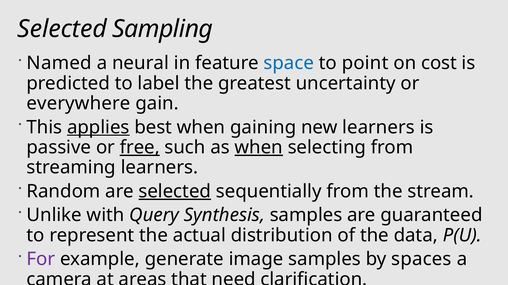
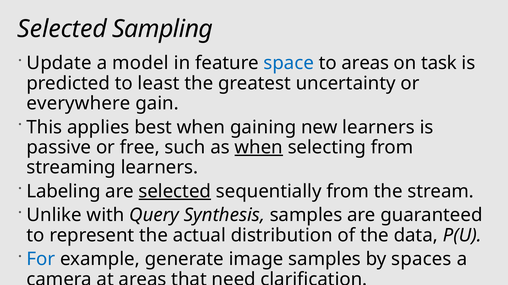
Named: Named -> Update (59, 63)
neural: neural -> model (140, 63)
to point: point -> areas (365, 63)
cost: cost -> task (439, 63)
label: label -> least (159, 83)
applies underline: present -> none (98, 128)
free underline: present -> none (140, 148)
Random: Random -> Labeling (64, 192)
For colour: purple -> blue (41, 260)
